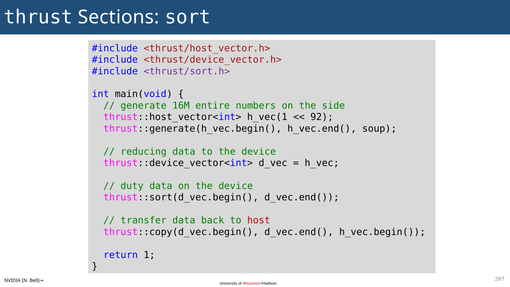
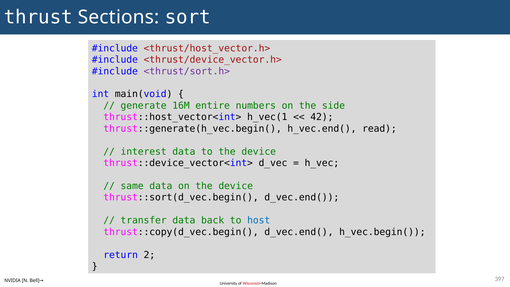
92: 92 -> 42 (322, 117)
soup: soup -> read (379, 129)
reducing: reducing -> interest (144, 151)
duty: duty -> same (132, 186)
host colour: red -> blue (259, 220)
1: 1 -> 2 (149, 255)
